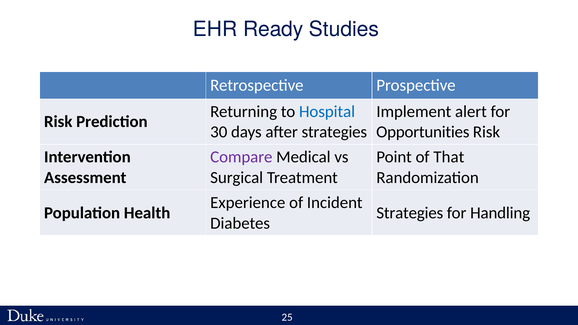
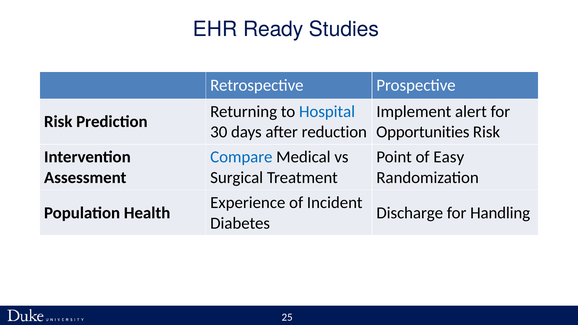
after strategies: strategies -> reduction (334, 132)
Compare colour: purple -> blue (241, 157)
That: That -> Easy (449, 157)
Strategies: Strategies -> Discharge (410, 213)
